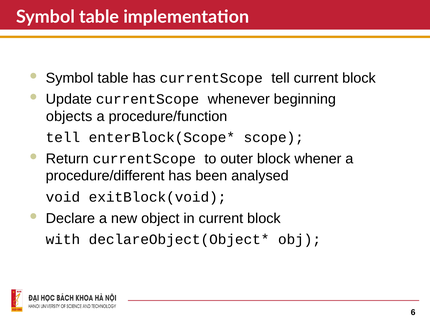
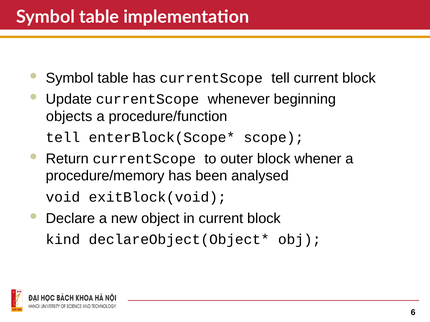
procedure/different: procedure/different -> procedure/memory (105, 176)
with: with -> kind (63, 240)
